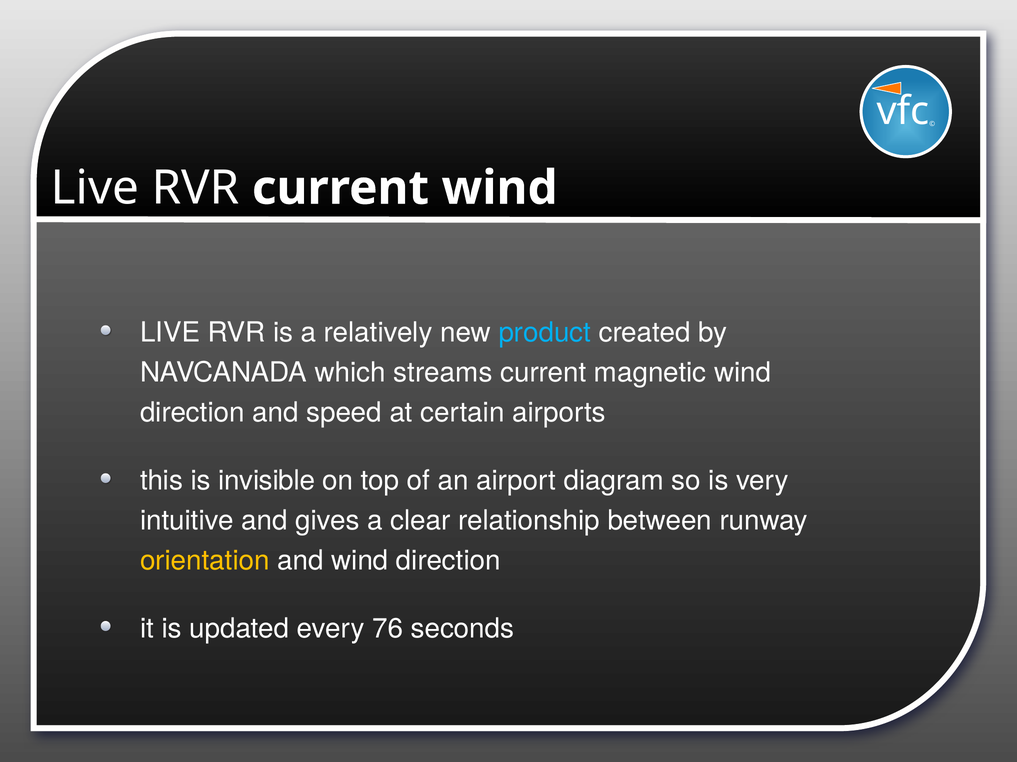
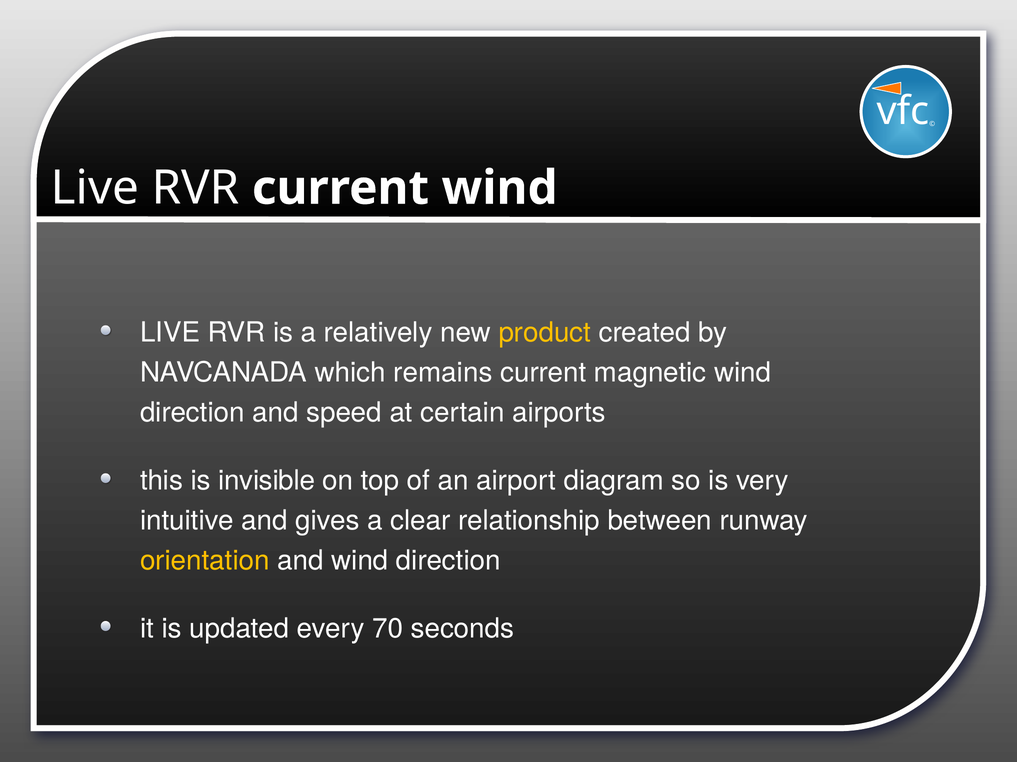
product colour: light blue -> yellow (545, 333)
streams: streams -> remains (443, 373)
76: 76 -> 70 (388, 629)
